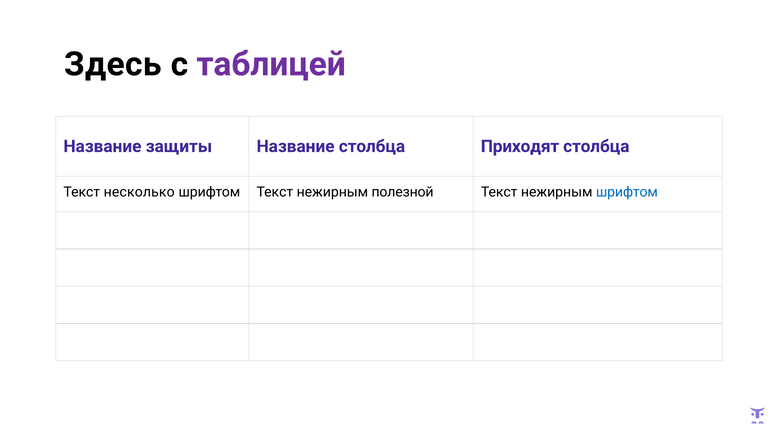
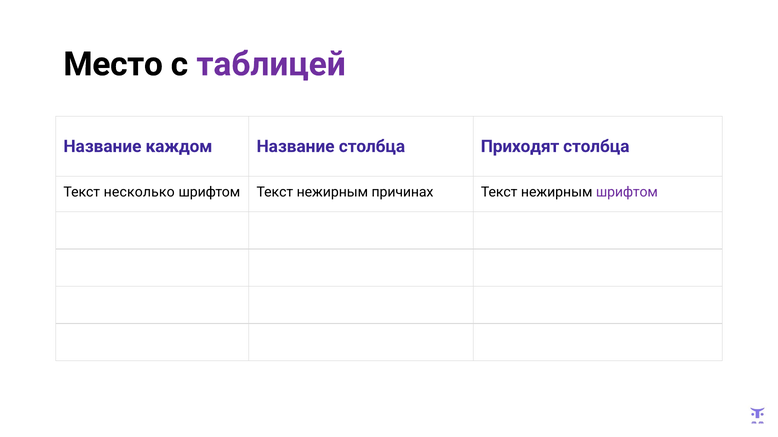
Здесь: Здесь -> Место (113, 64)
защиты: защиты -> каждом (179, 147)
полезной: полезной -> причинах (403, 192)
шрифтом colour: blue -> purple (627, 192)
